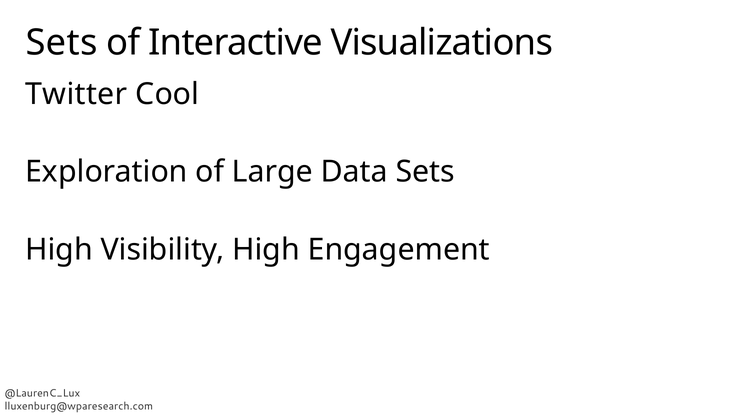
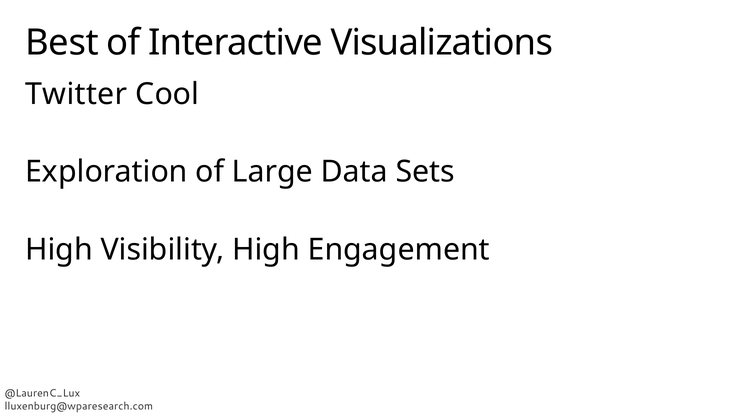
Sets: Sets -> Best (62, 43)
